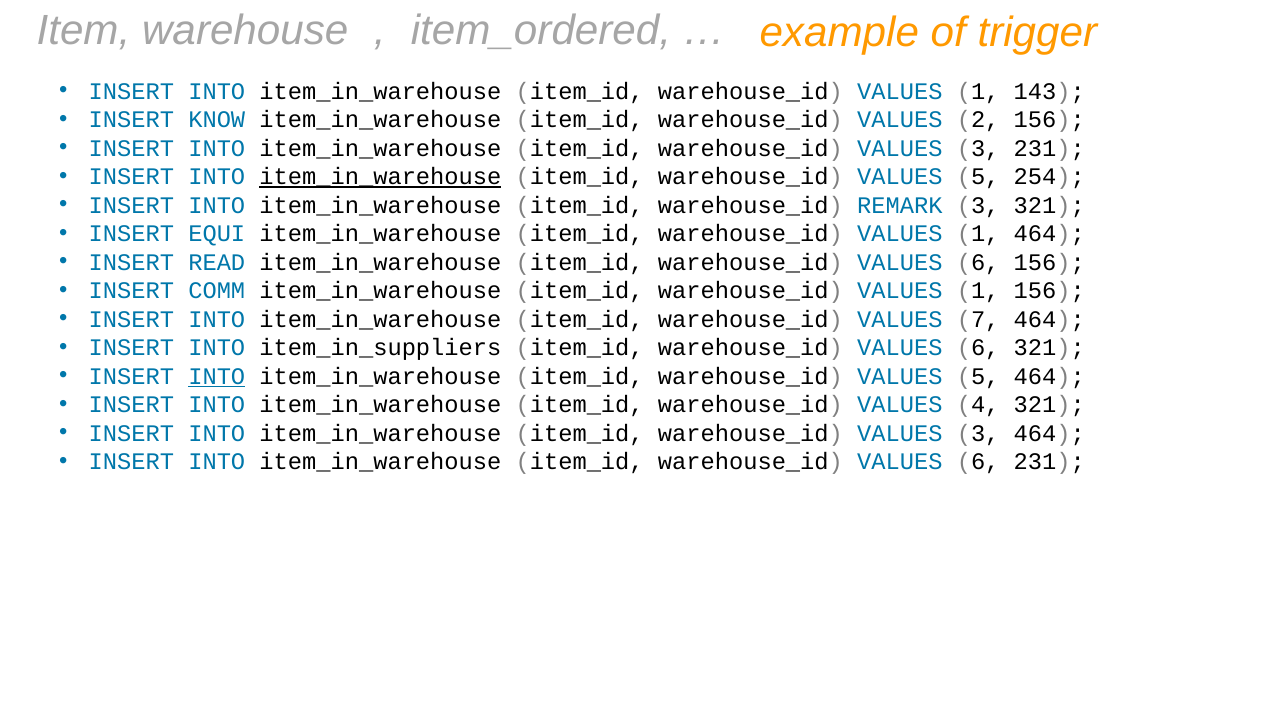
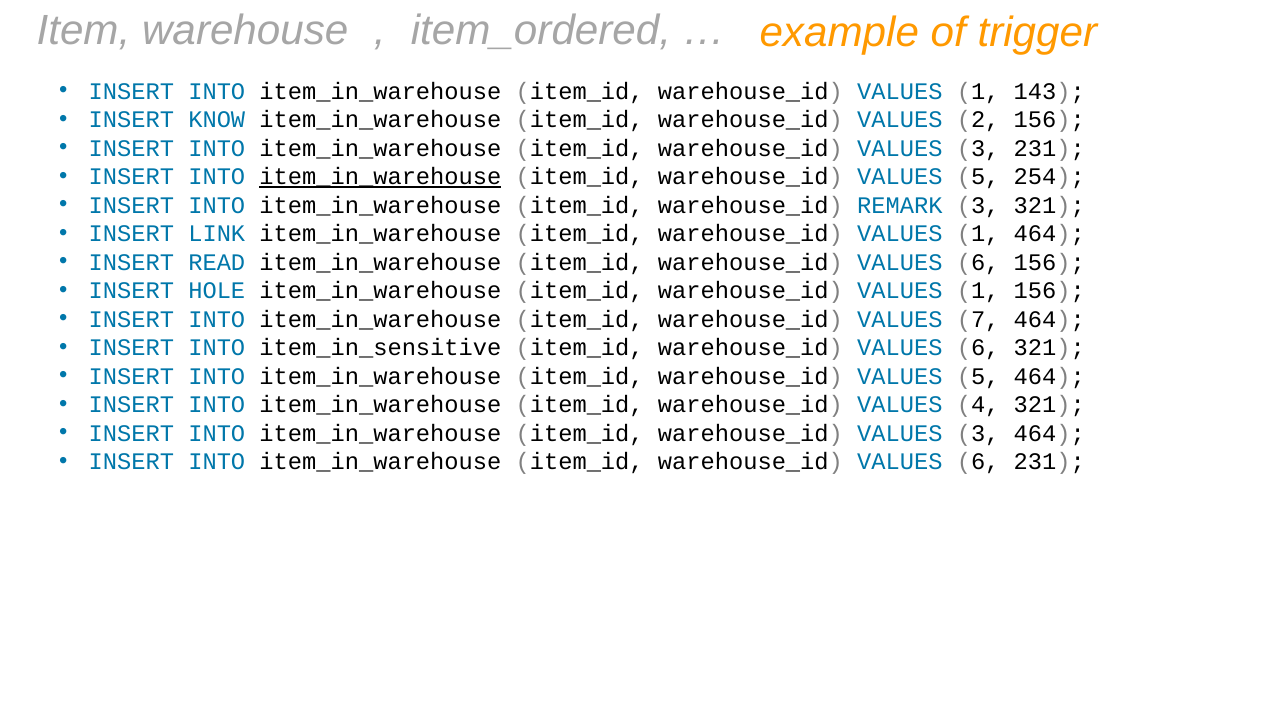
EQUI: EQUI -> LINK (217, 234)
COMM: COMM -> HOLE (217, 291)
item_in_suppliers: item_in_suppliers -> item_in_sensitive (380, 348)
INTO underline: present -> none (217, 376)
